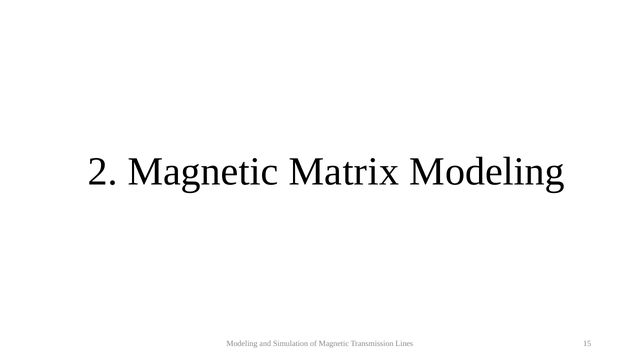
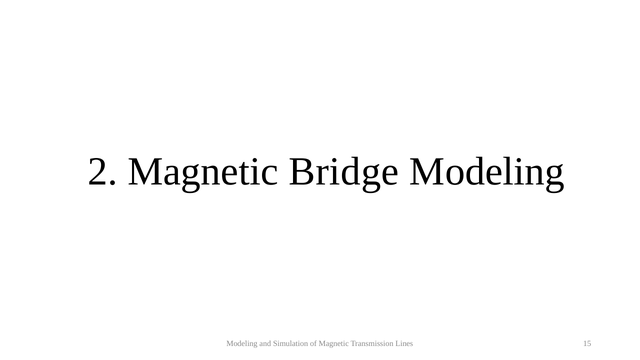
Matrix: Matrix -> Bridge (344, 171)
